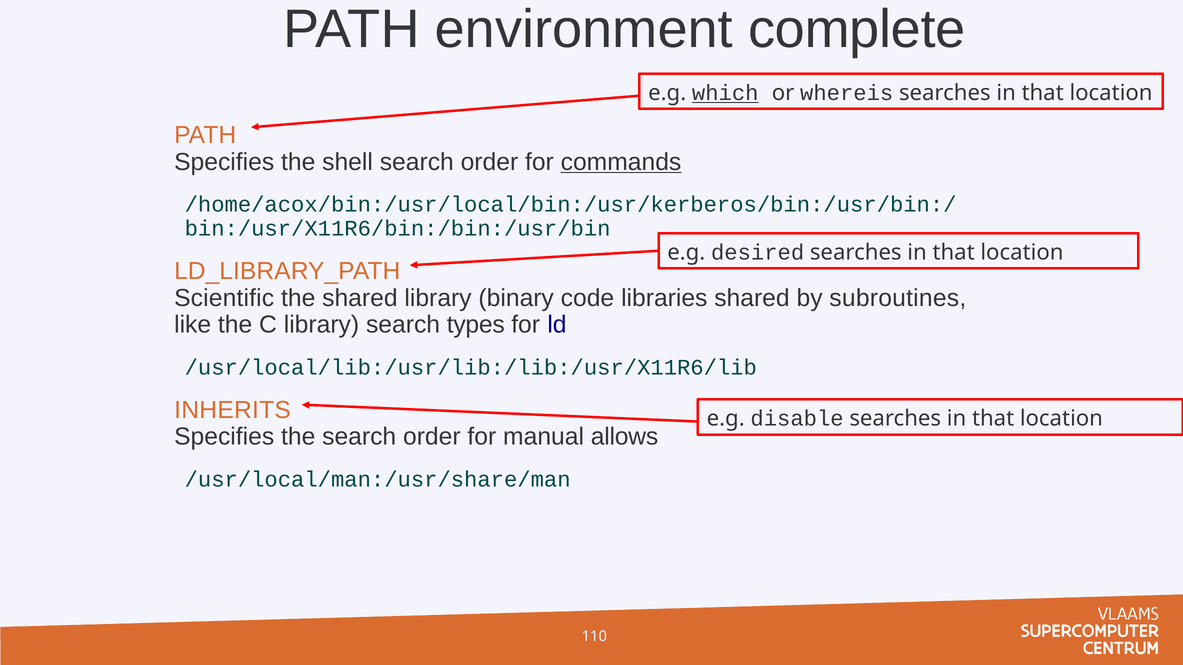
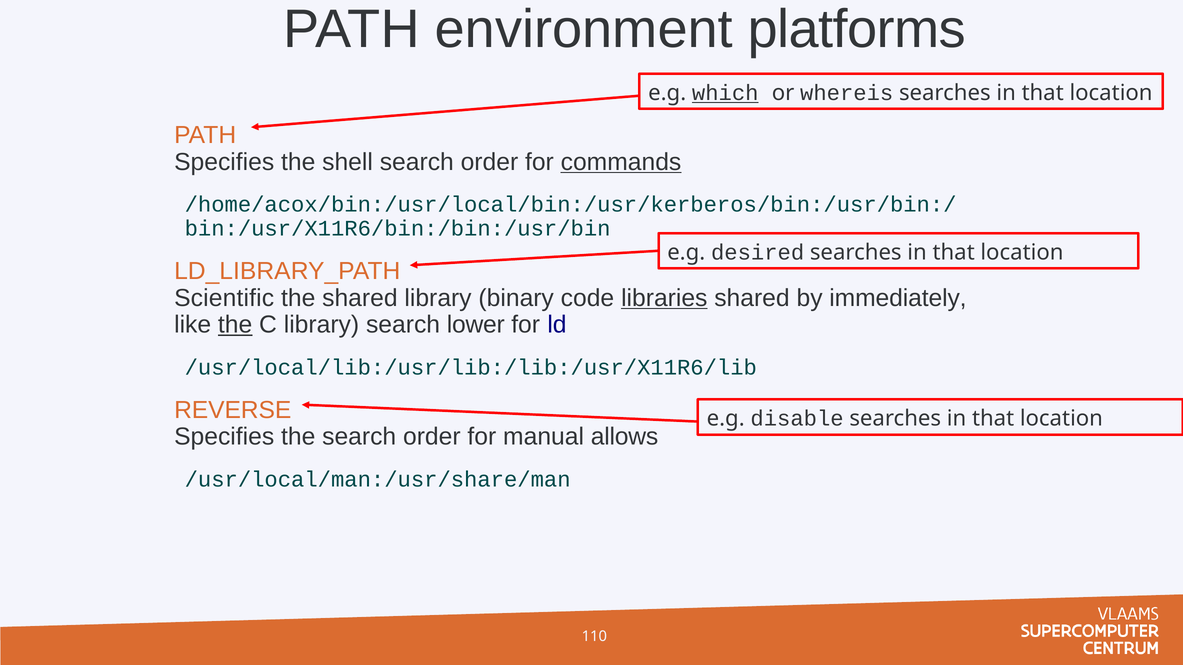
complete: complete -> platforms (857, 30)
libraries underline: none -> present (664, 298)
subroutines: subroutines -> immediately (898, 298)
the underline: none -> present (235, 325)
types: types -> lower (476, 325)
INHERITS: INHERITS -> REVERSE (233, 410)
